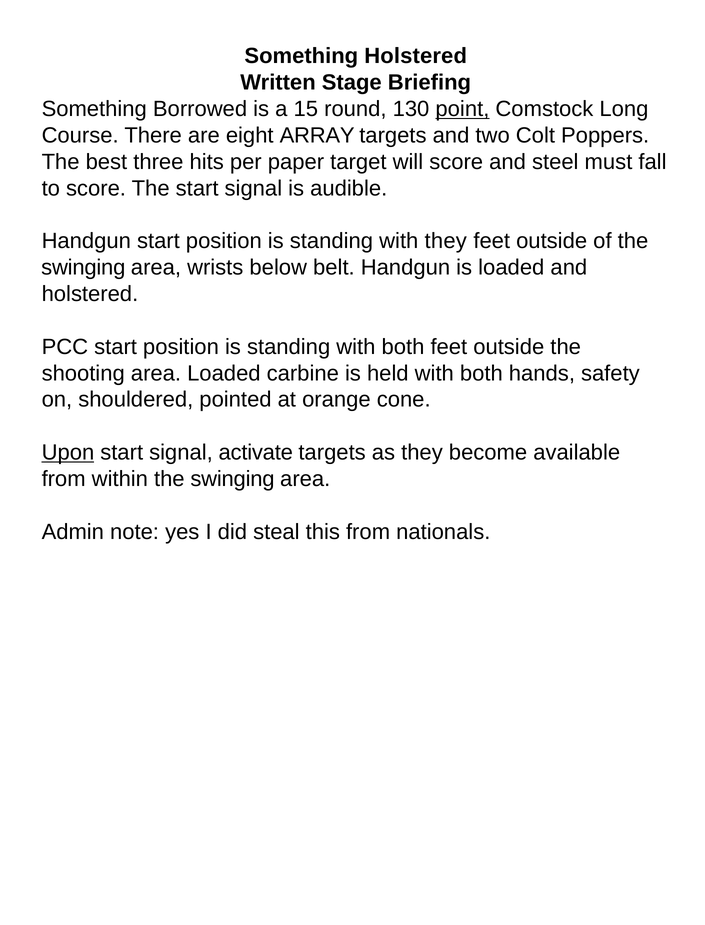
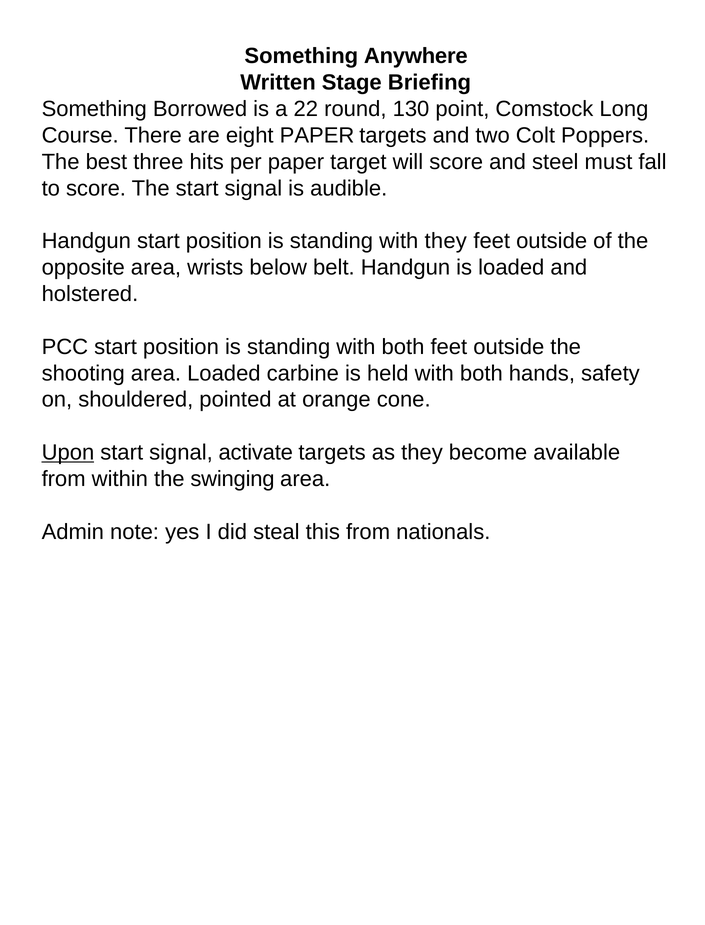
Something Holstered: Holstered -> Anywhere (416, 56)
15: 15 -> 22 (306, 109)
point underline: present -> none (462, 109)
eight ARRAY: ARRAY -> PAPER (317, 135)
swinging: swinging -> opposite (83, 268)
